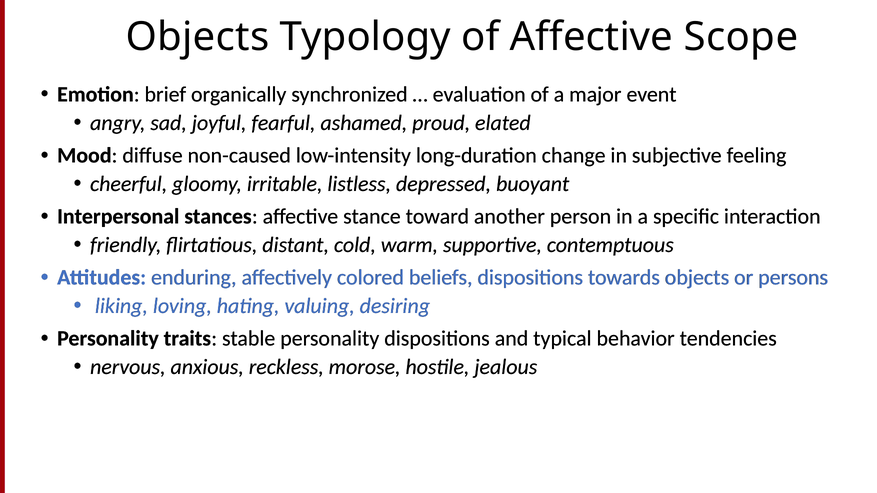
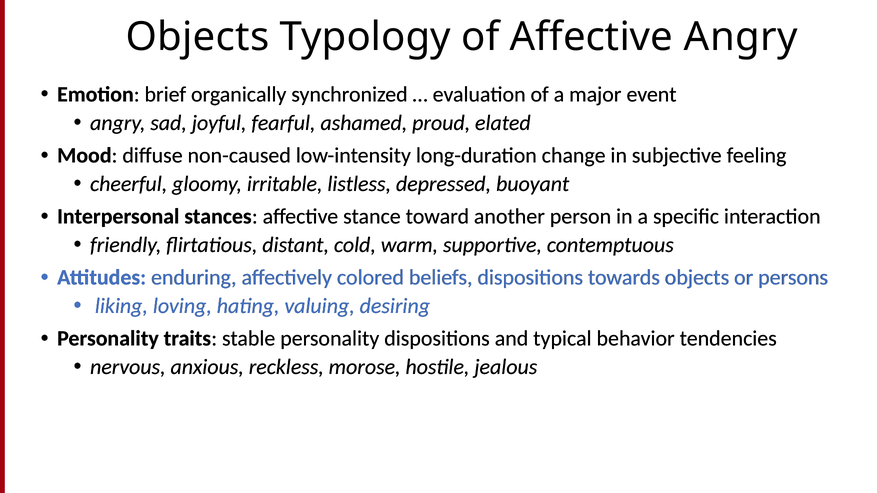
Affective Scope: Scope -> Angry (741, 37)
